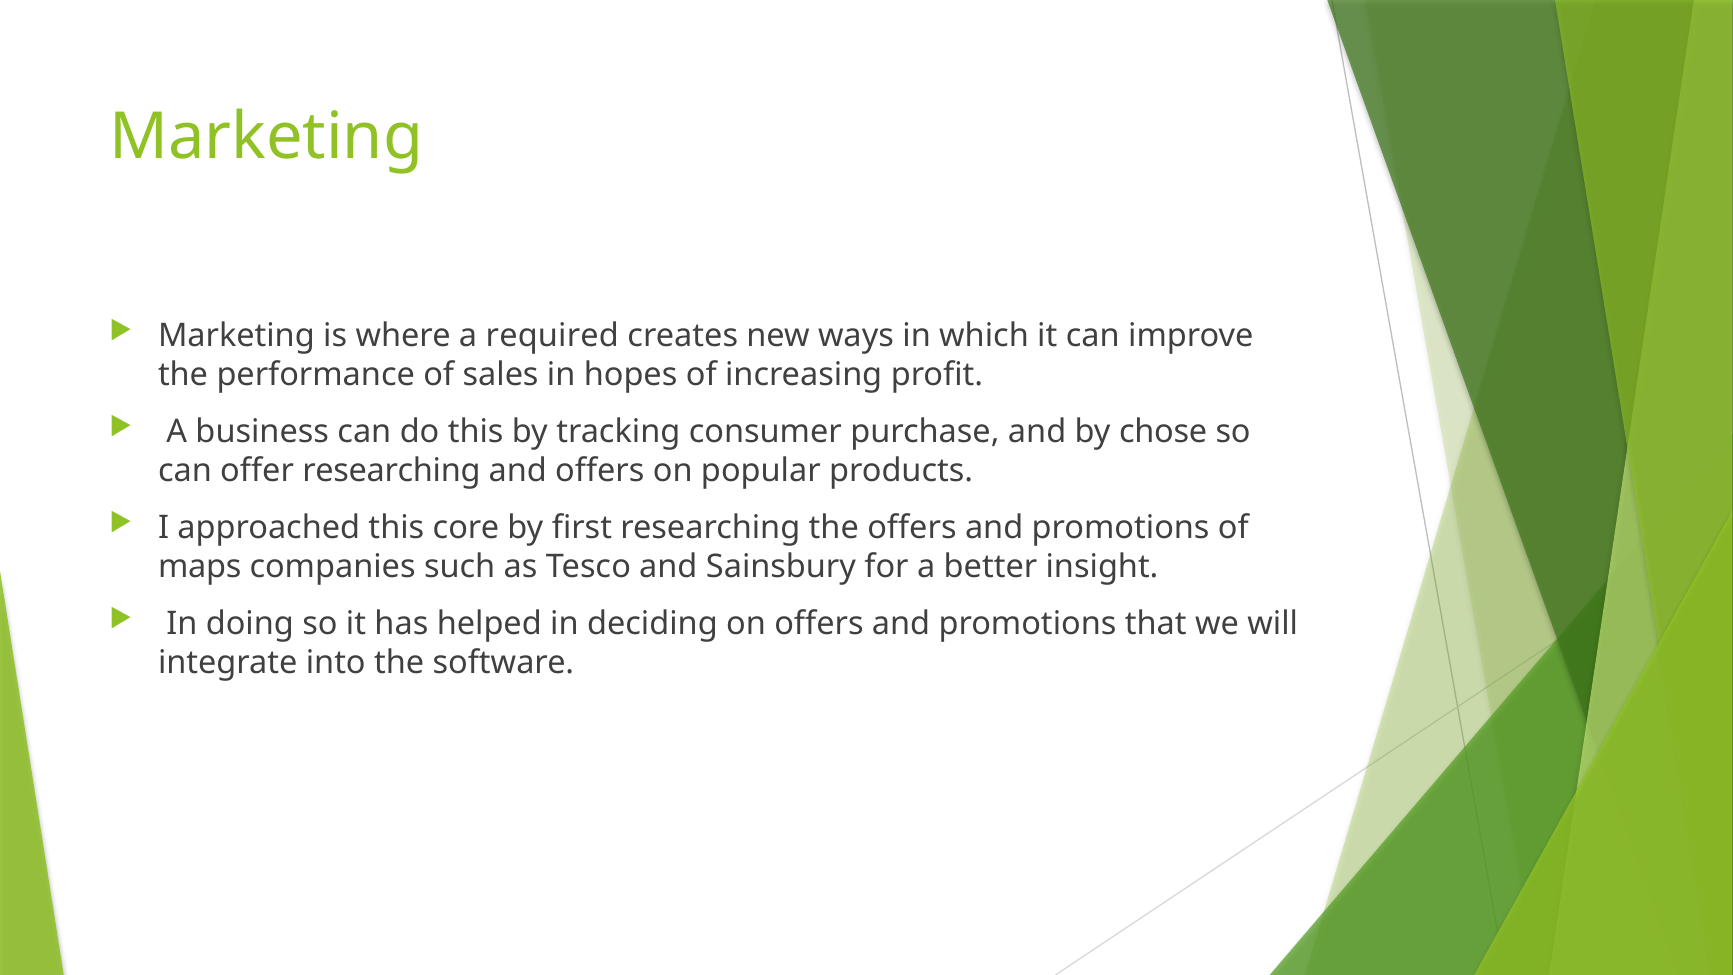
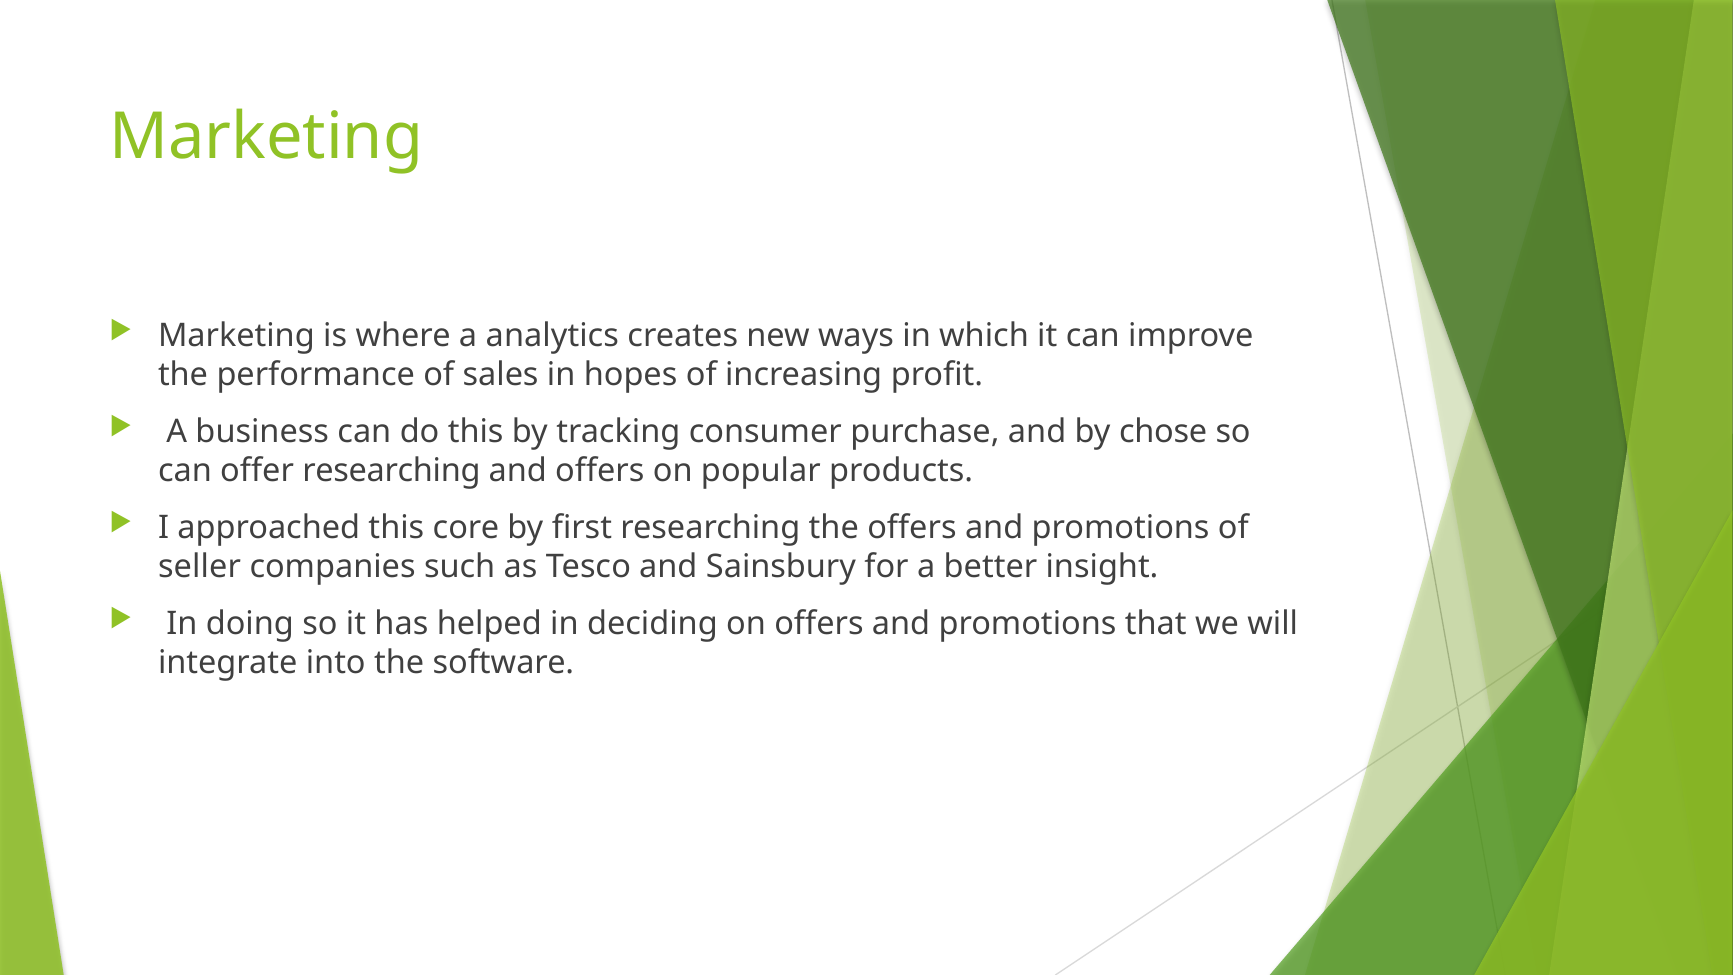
required: required -> analytics (552, 335)
maps: maps -> seller (200, 566)
